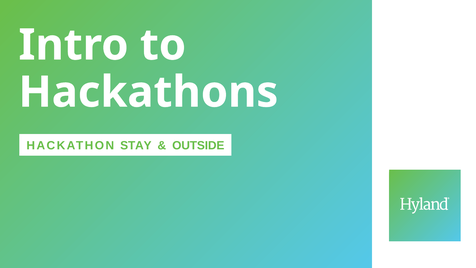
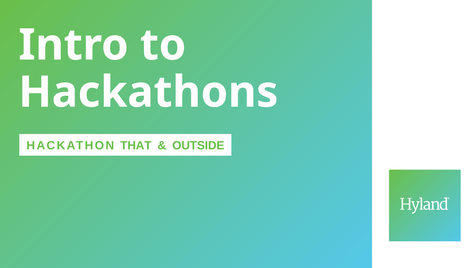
STAY: STAY -> THAT (136, 146)
